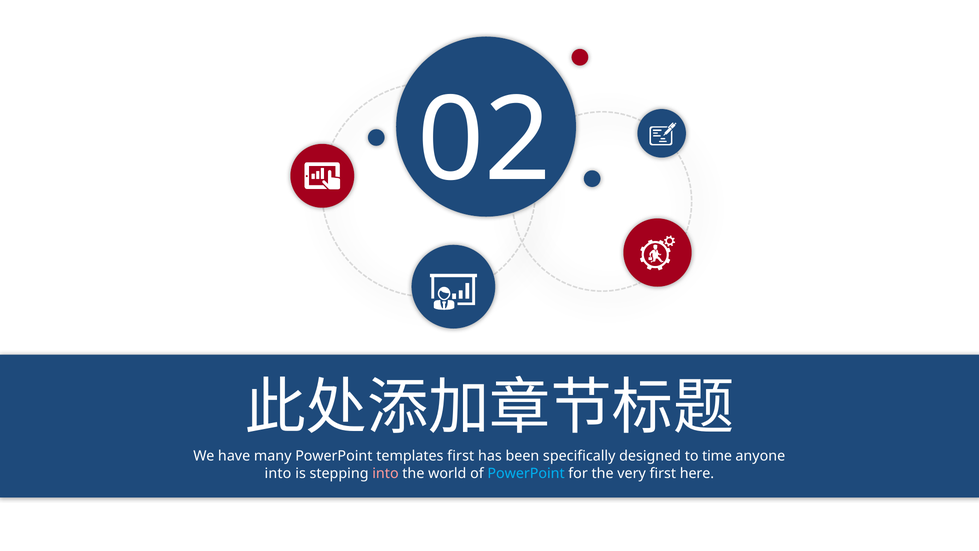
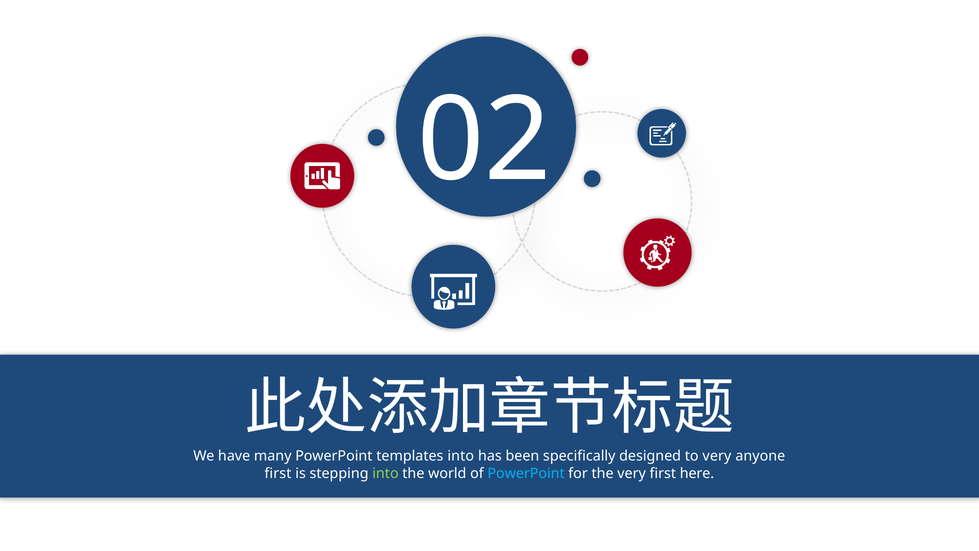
templates first: first -> into (461, 456)
to time: time -> very (717, 456)
into: into -> first (278, 473)
into colour: pink -> light green (385, 473)
